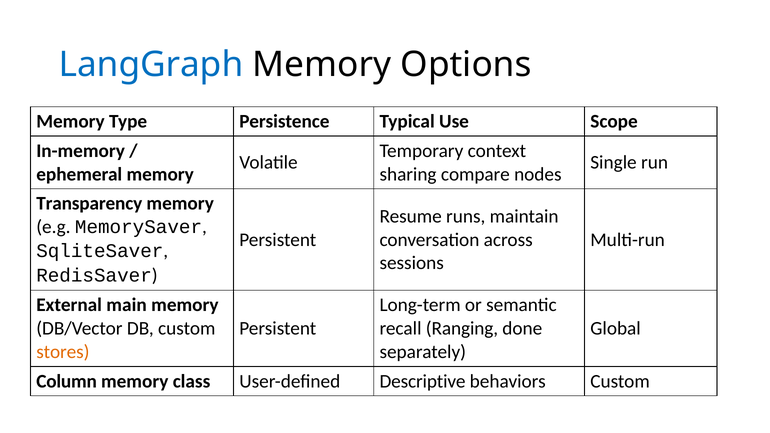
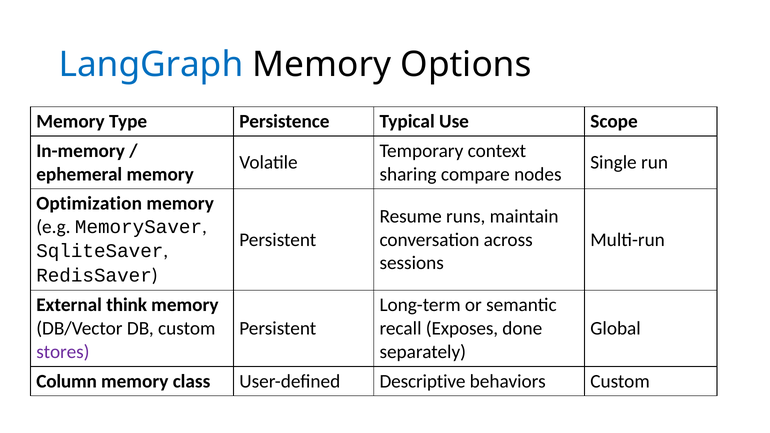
Transparency: Transparency -> Optimization (89, 204)
main: main -> think (127, 305)
Ranging: Ranging -> Exposes (462, 329)
stores colour: orange -> purple (63, 352)
